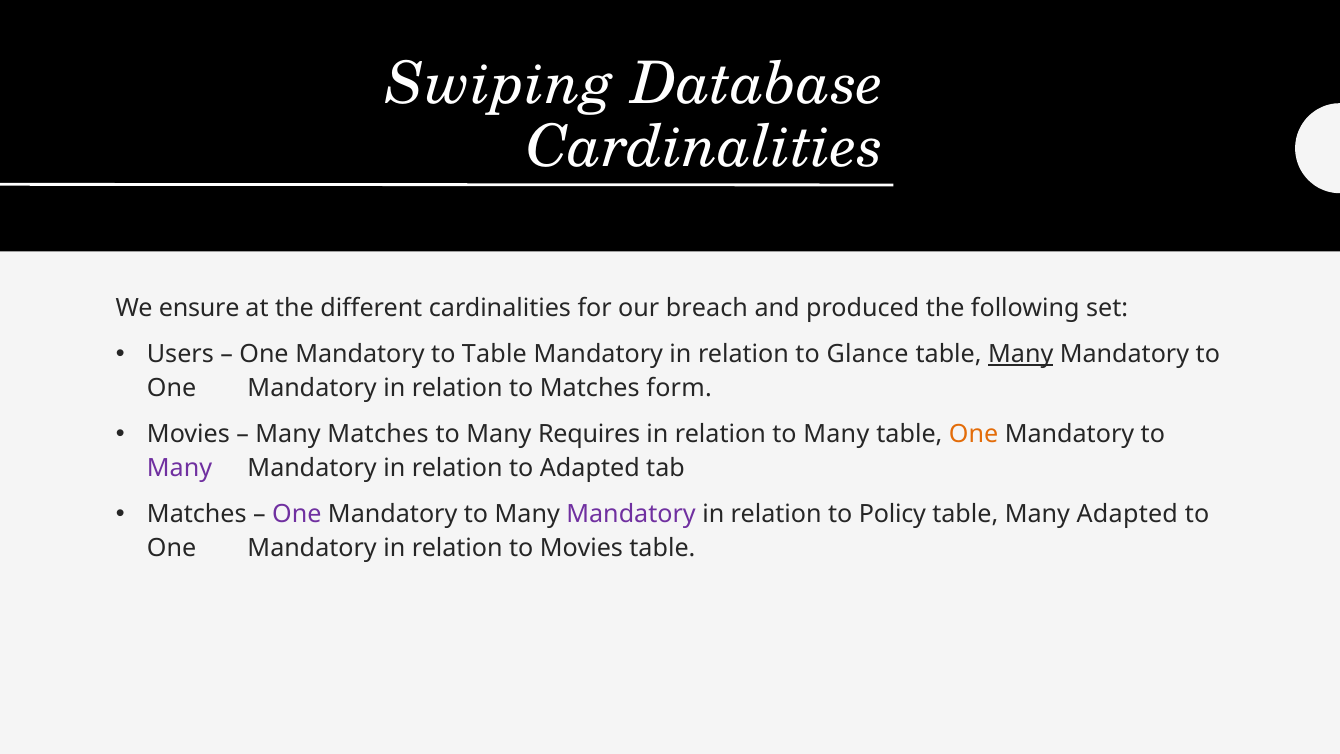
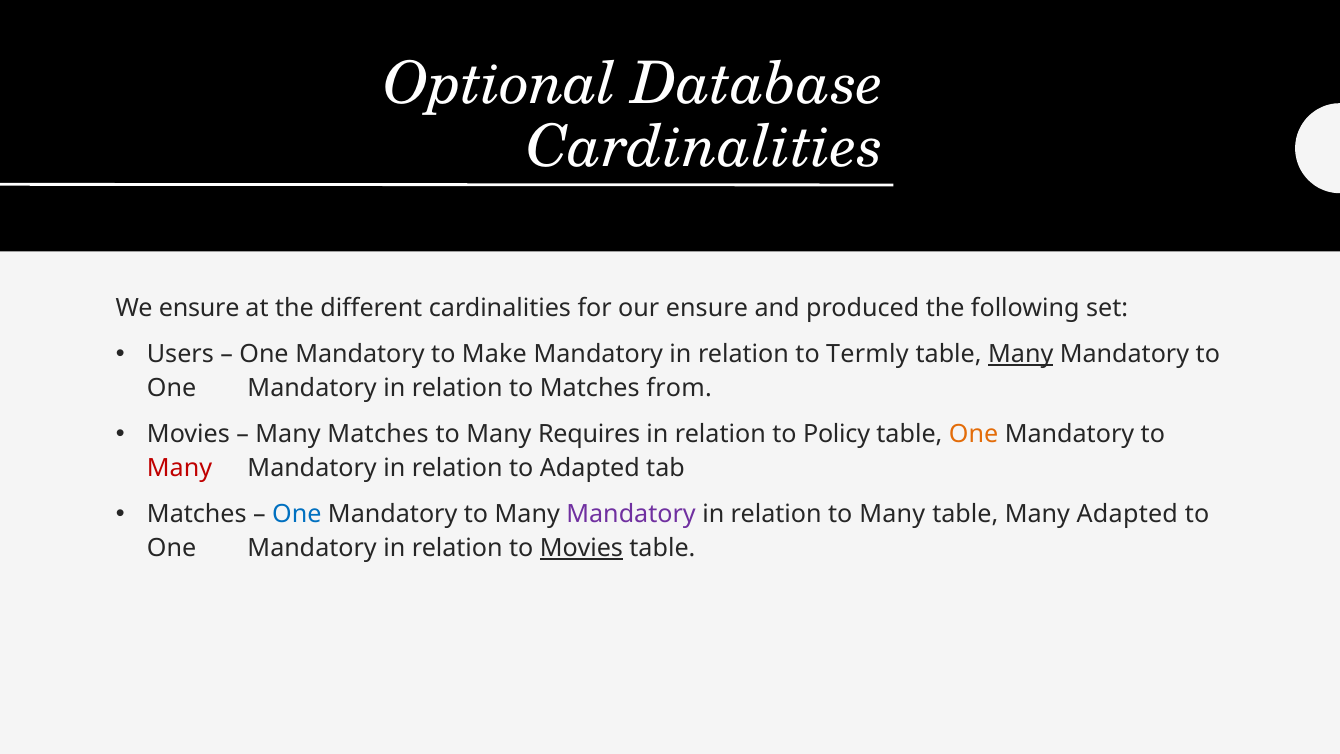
Swiping: Swiping -> Optional (500, 84)
our breach: breach -> ensure (707, 308)
to Table: Table -> Make (494, 354)
Glance: Glance -> Termly (867, 354)
form: form -> from (679, 388)
relation to Many: Many -> Policy (837, 434)
Many colour: purple -> red (180, 468)
One colour: purple -> blue (297, 514)
relation to Policy: Policy -> Many (892, 514)
Movies underline: none -> present (581, 548)
